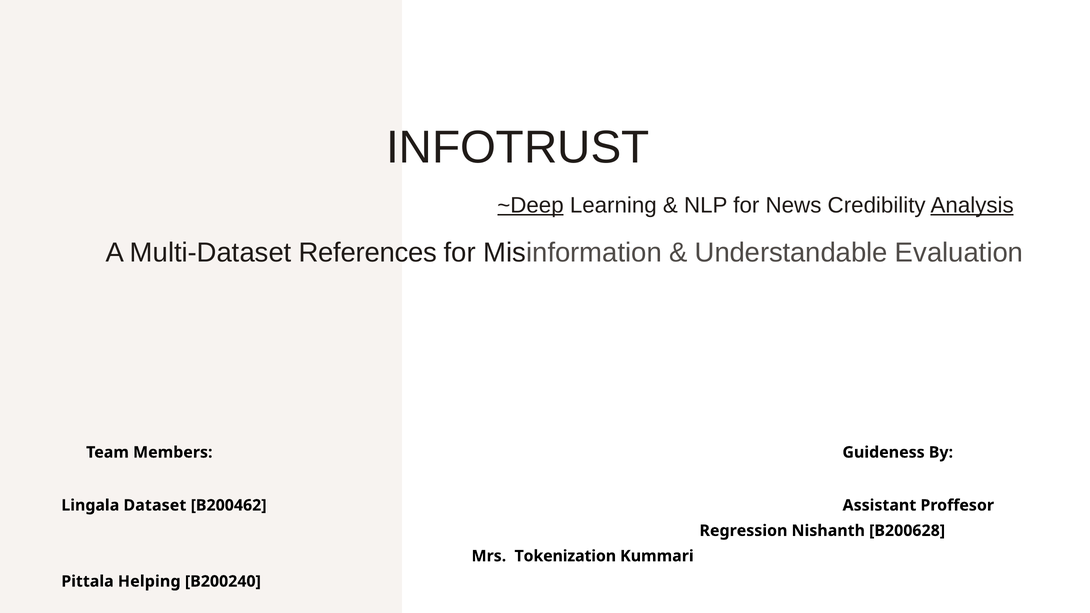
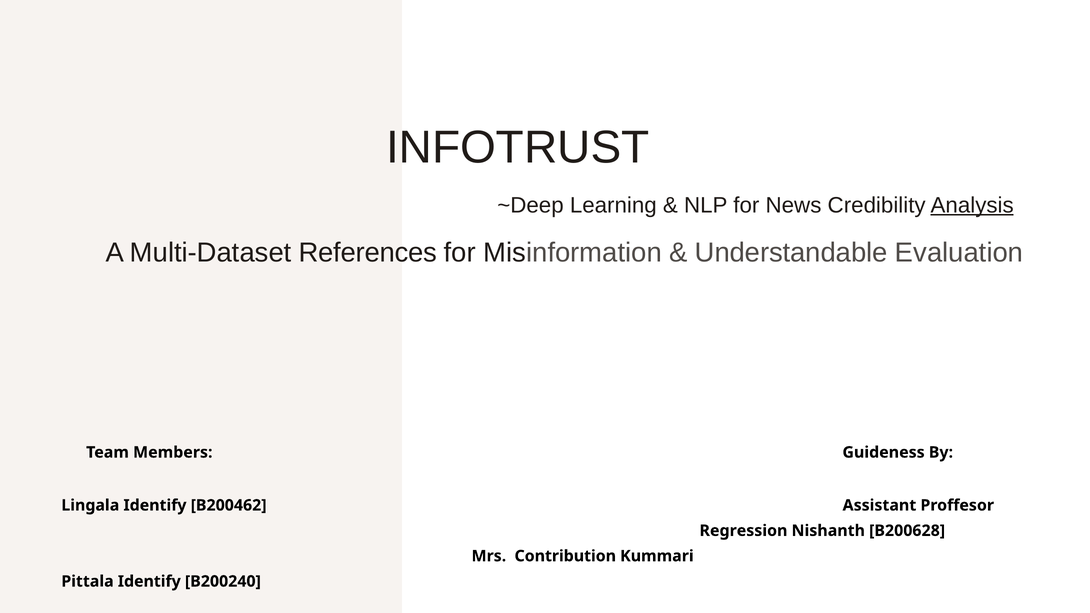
~Deep underline: present -> none (530, 205)
Lingala Dataset: Dataset -> Identify (155, 505)
Tokenization: Tokenization -> Contribution (565, 556)
Pittala Helping: Helping -> Identify (149, 582)
